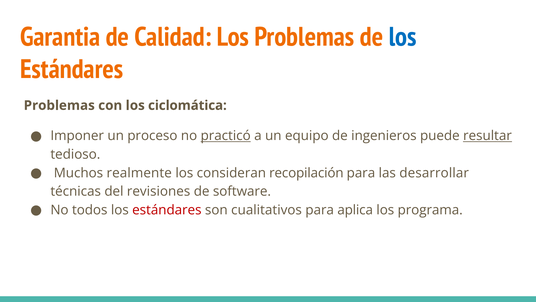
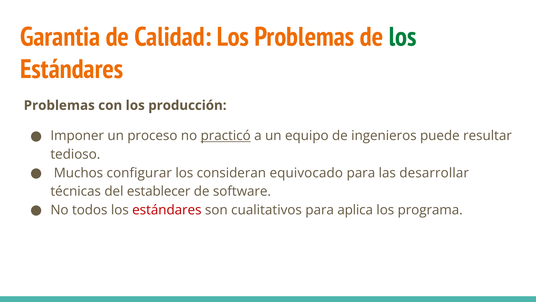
los colour: blue -> green (403, 37)
ciclomática: ciclomática -> producción (187, 105)
resultar underline: present -> none (487, 136)
realmente: realmente -> configurar (139, 173)
recopilación: recopilación -> equivocado (306, 173)
revisiones: revisiones -> establecer (159, 191)
